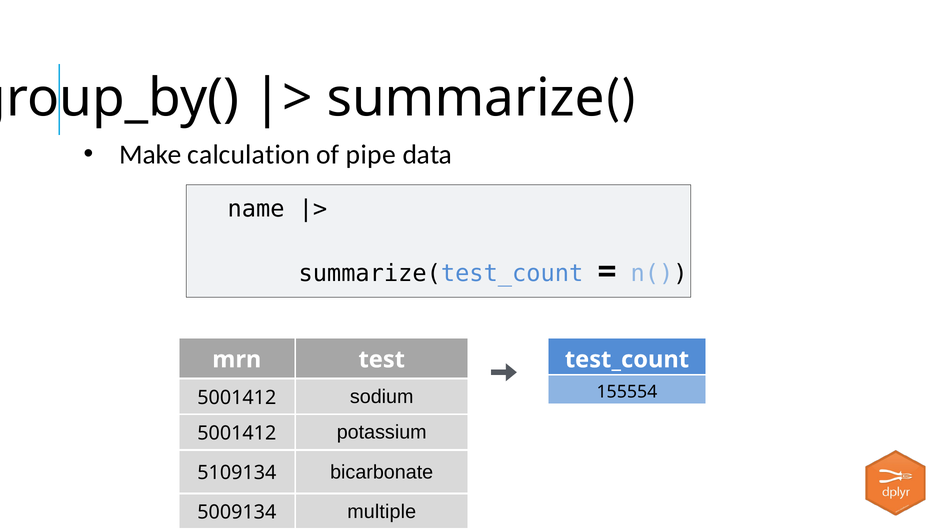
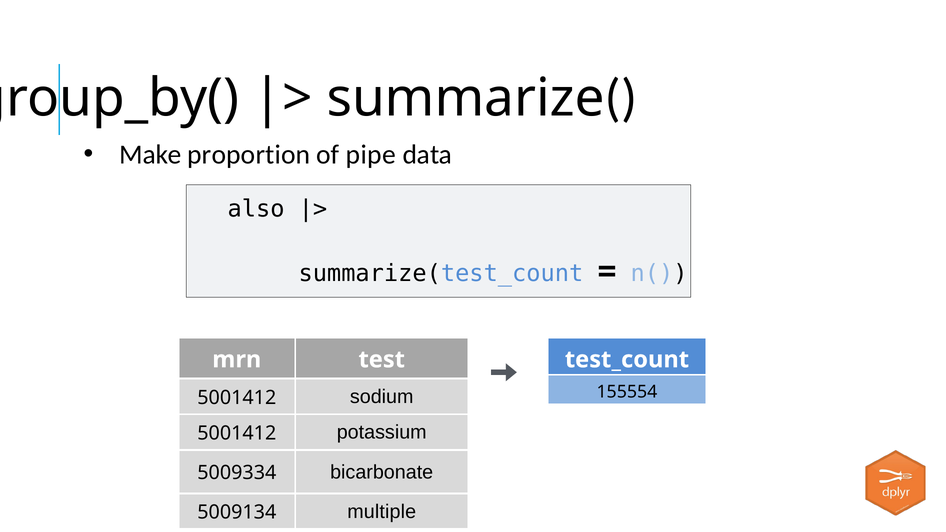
calculation: calculation -> proportion (249, 155)
name: name -> also (256, 209)
5109134: 5109134 -> 5009334 (237, 473)
